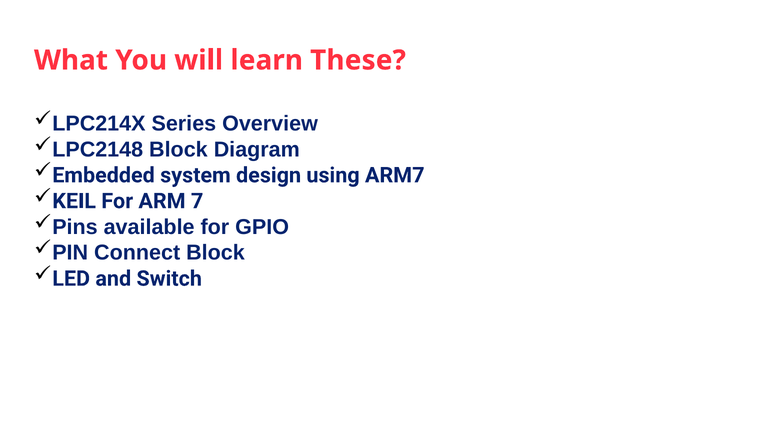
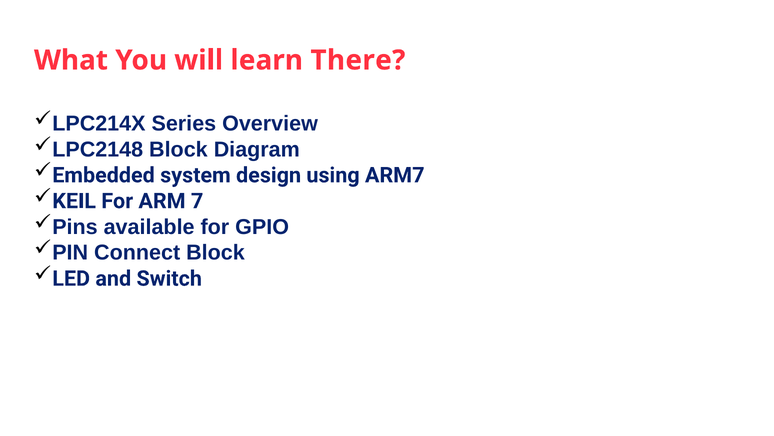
These: These -> There (358, 60)
